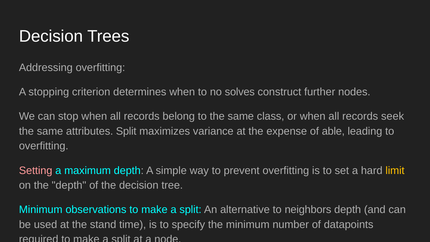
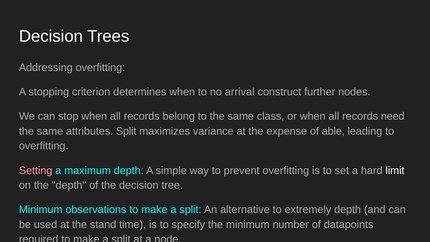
solves: solves -> arrival (240, 92)
seek: seek -> need (393, 116)
limit colour: yellow -> white (395, 170)
neighbors: neighbors -> extremely (308, 210)
